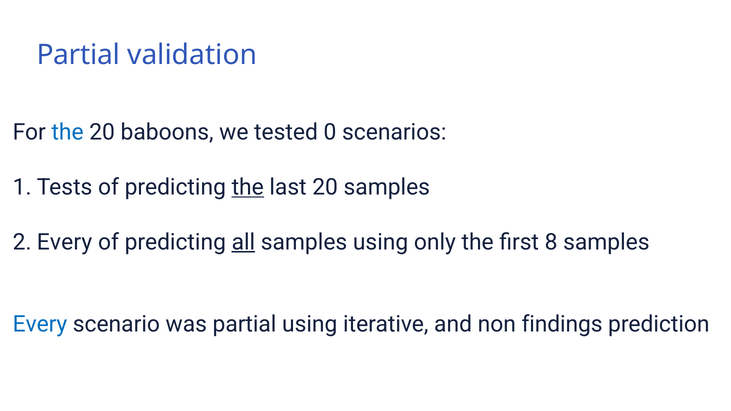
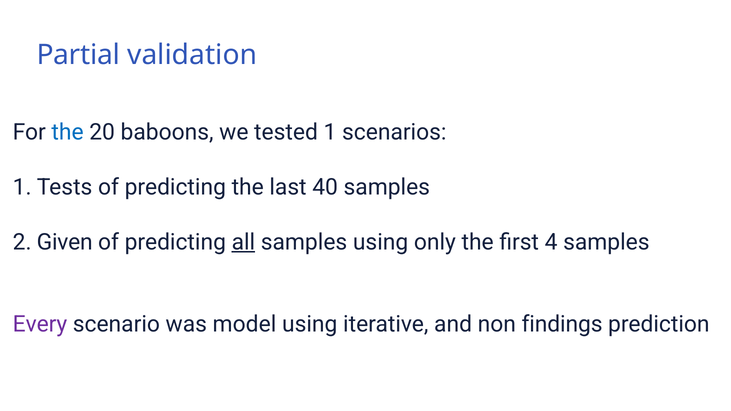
tested 0: 0 -> 1 (330, 132)
the underline: present -> none (248, 187)
last 20: 20 -> 40 (325, 187)
2 Every: Every -> Given (65, 242)
8: 8 -> 4 (551, 242)
Every colour: blue -> purple (40, 324)
was partial: partial -> model (244, 324)
